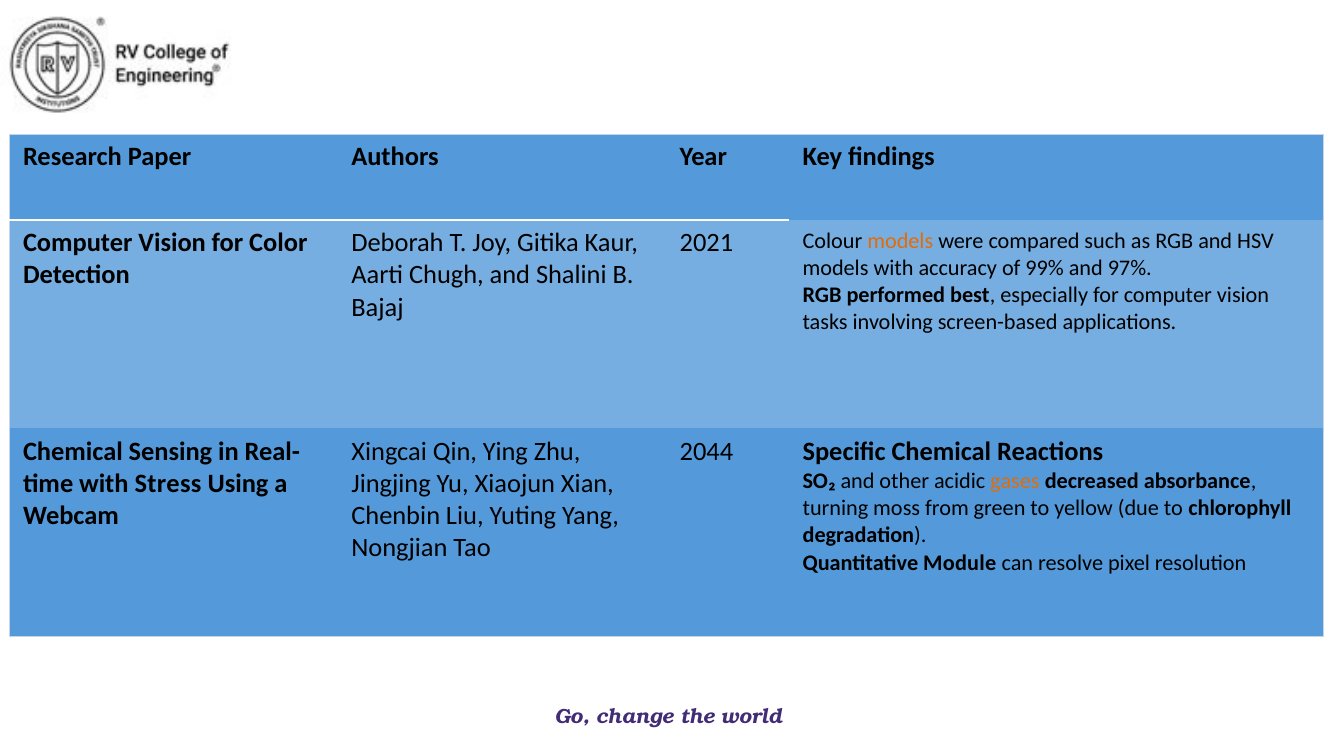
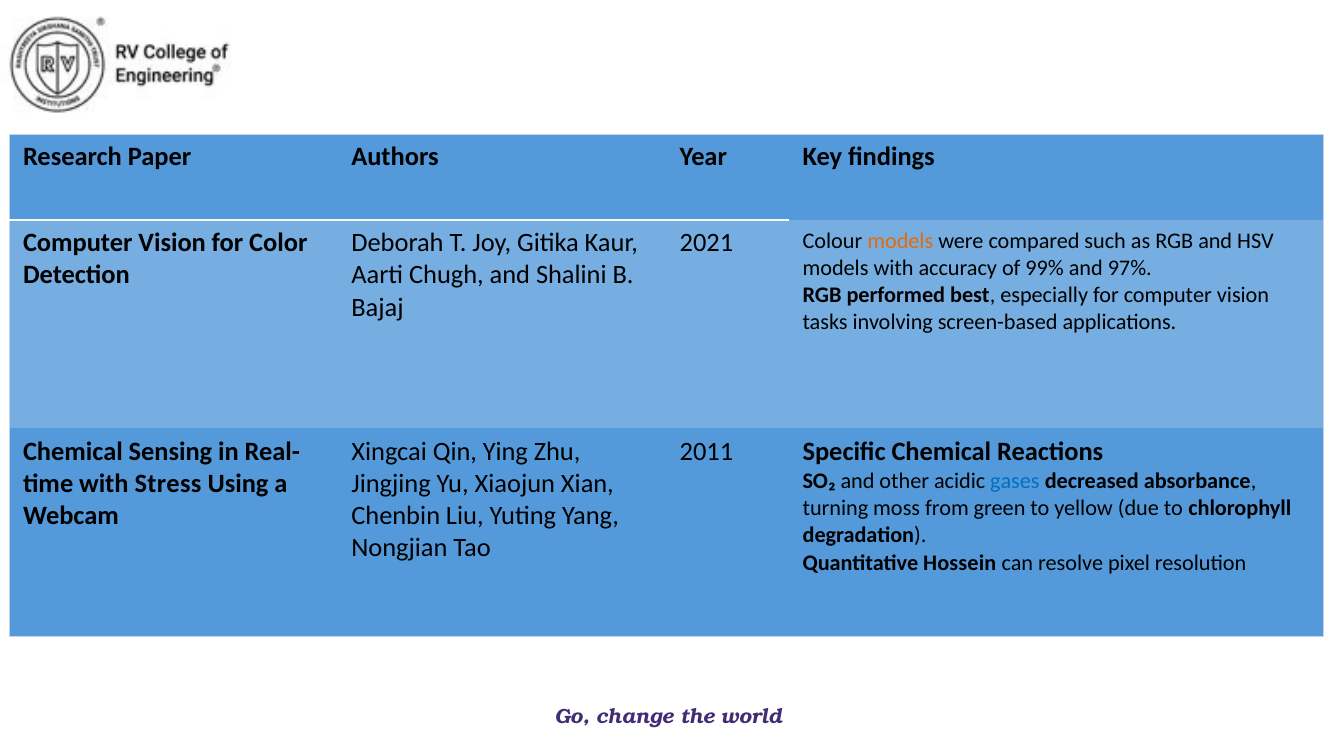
2044: 2044 -> 2011 (706, 451)
gases colour: orange -> blue (1015, 481)
Module: Module -> Hossein (960, 563)
